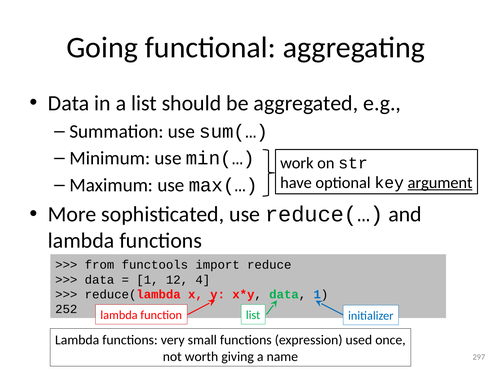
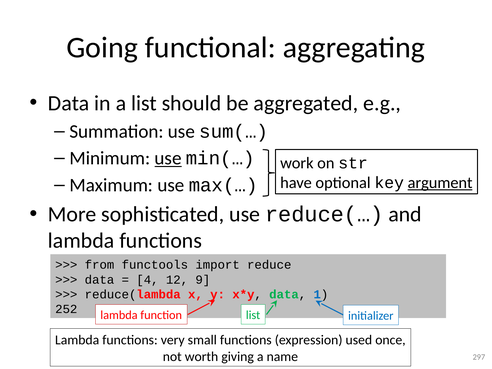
use underline: none -> present (168, 158)
1: 1 -> 4 (147, 280)
4: 4 -> 9 (203, 280)
